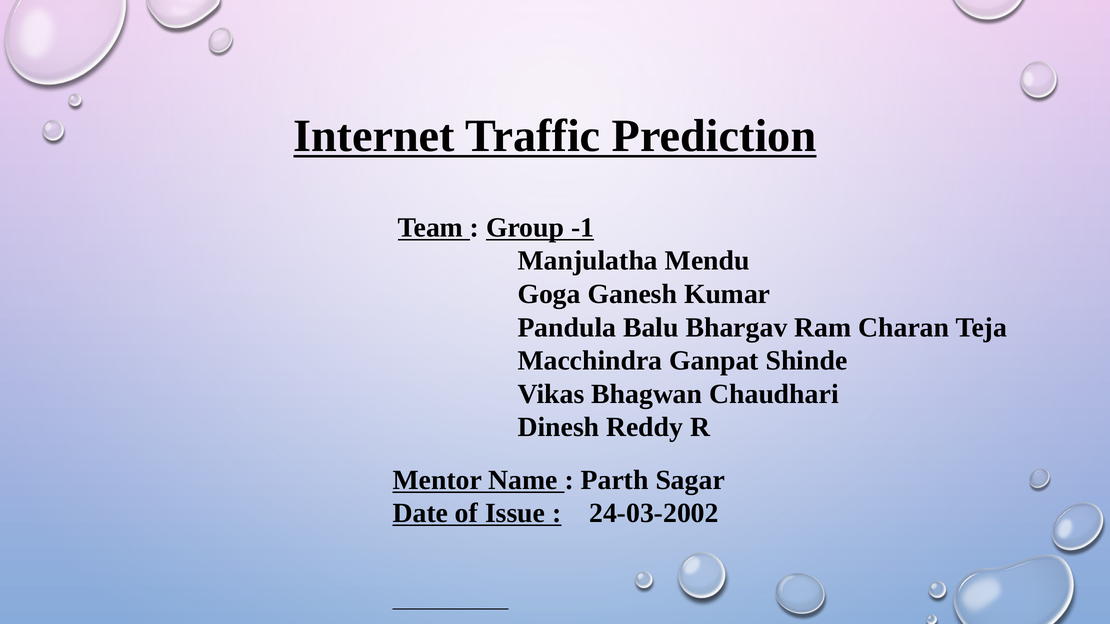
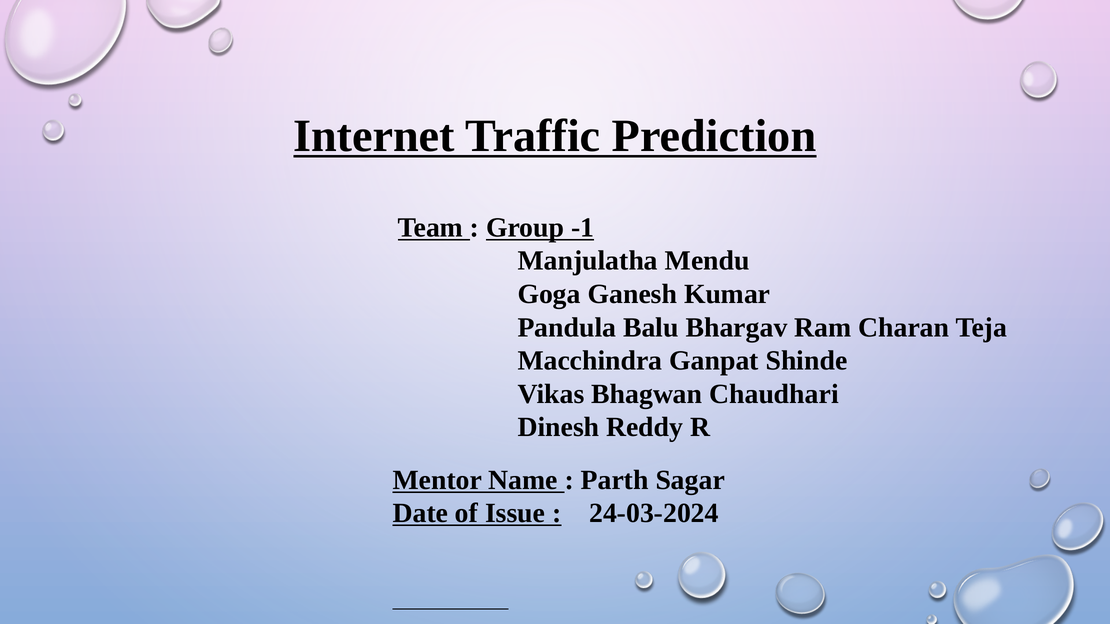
24-03-2002: 24-03-2002 -> 24-03-2024 (654, 513)
